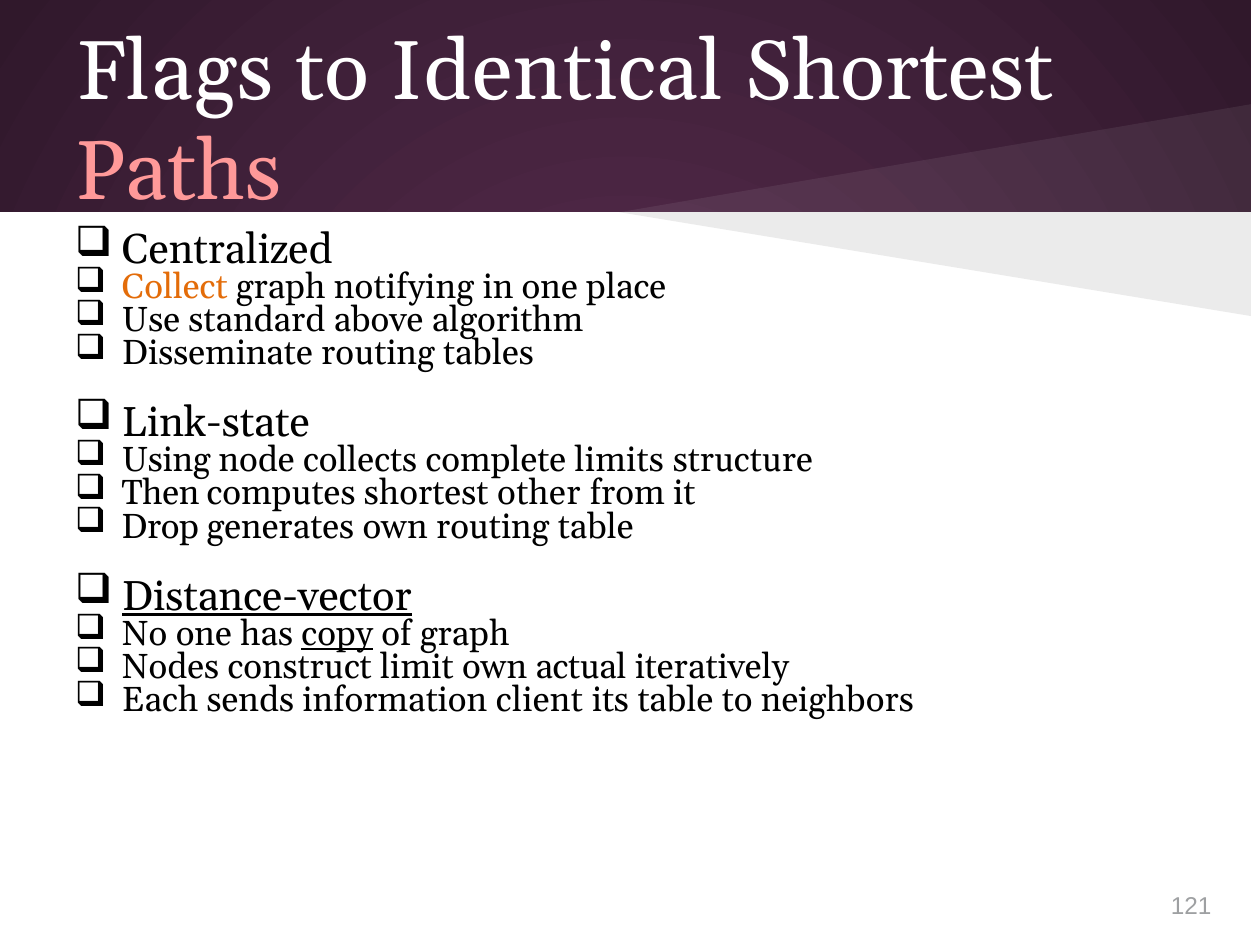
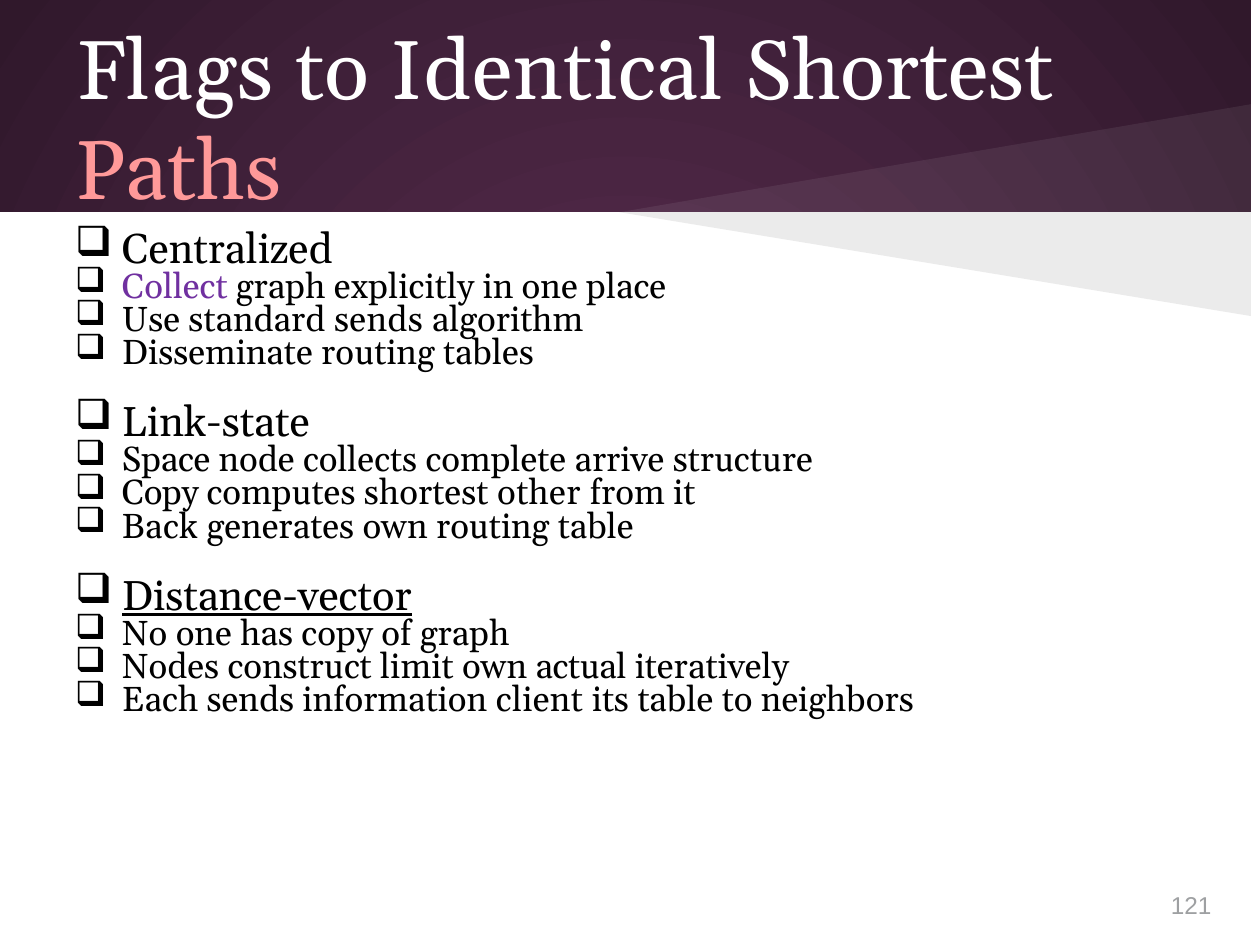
Collect colour: orange -> purple (175, 287)
notifying: notifying -> explicitly (404, 287)
standard above: above -> sends (378, 320)
Using: Using -> Space (166, 460)
limits: limits -> arrive (619, 460)
Then: Then -> Copy (160, 494)
Drop: Drop -> Back (160, 527)
copy underline: present -> none (337, 634)
